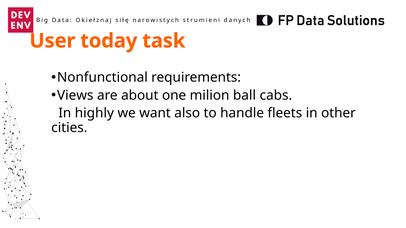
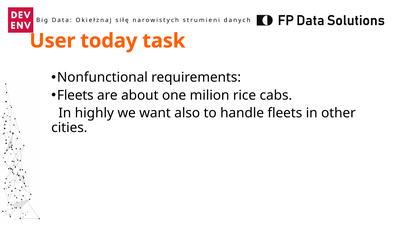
Views: Views -> Fleets (75, 95)
ball: ball -> rice (245, 95)
